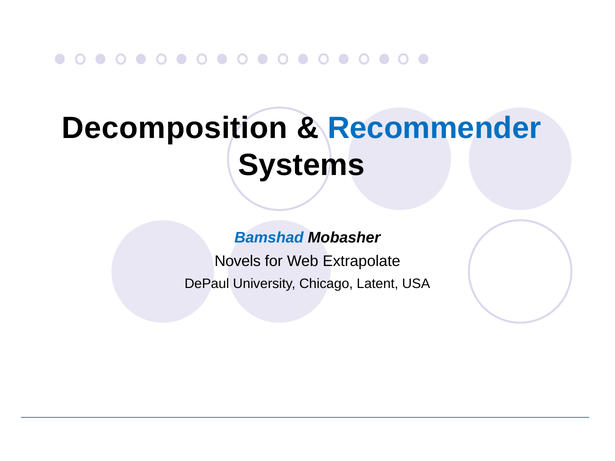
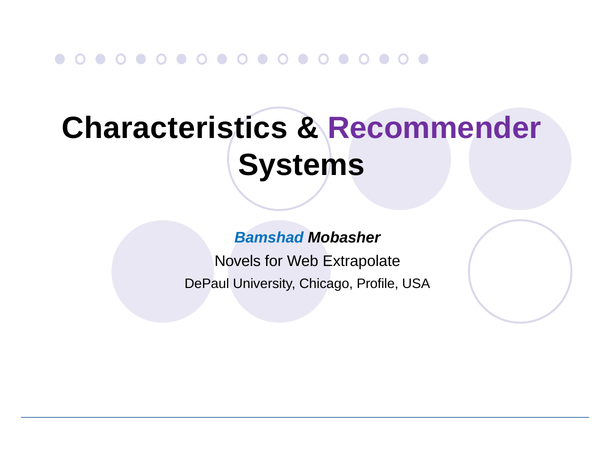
Decomposition: Decomposition -> Characteristics (175, 128)
Recommender colour: blue -> purple (434, 128)
Latent: Latent -> Profile (378, 284)
